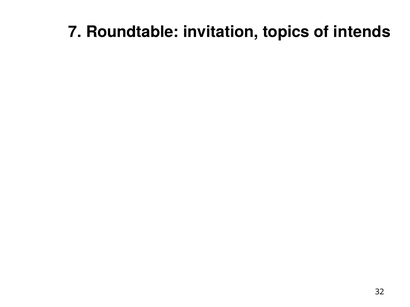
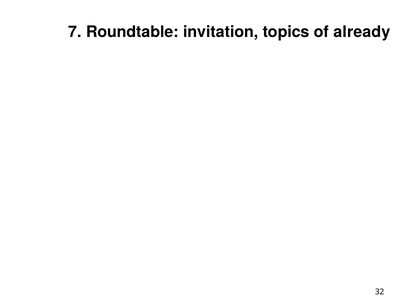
intends: intends -> already (362, 32)
